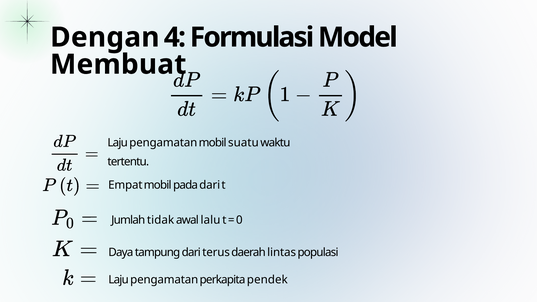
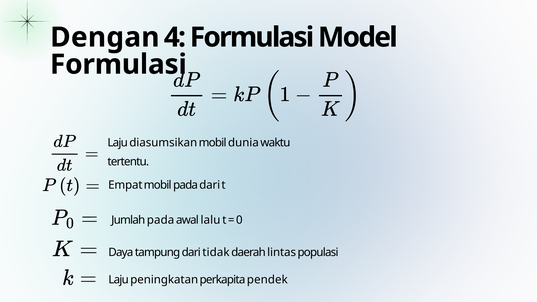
Membuat: Membuat -> Formulasi (118, 64)
pengamatan: pengamatan -> diasumsikan (163, 143)
suatu: suatu -> dunia (243, 143)
Jumlah tidak: tidak -> pada (161, 220)
terus: terus -> tidak (216, 252)
pengamatan: pengamatan -> peningkatan (164, 280)
